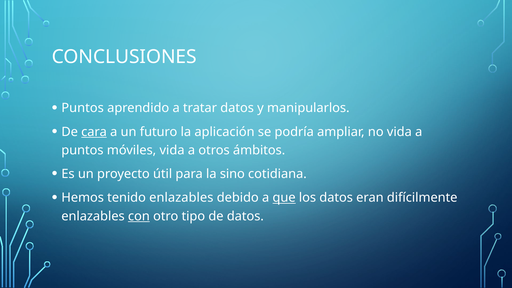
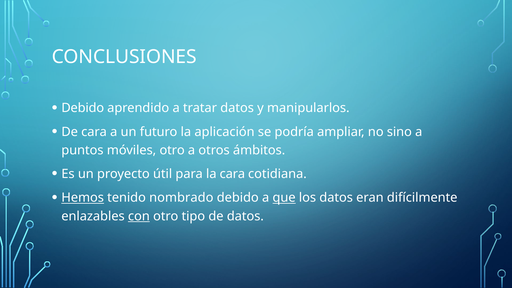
Puntos: Puntos -> Debido (83, 108)
cara underline: present -> none (94, 132)
no vida: vida -> sino (399, 132)
móviles vida: vida -> otro (172, 150)
la sino: sino -> cara (232, 174)
Hemos underline: none -> present (83, 198)
tenido enlazables: enlazables -> nombrado (181, 198)
